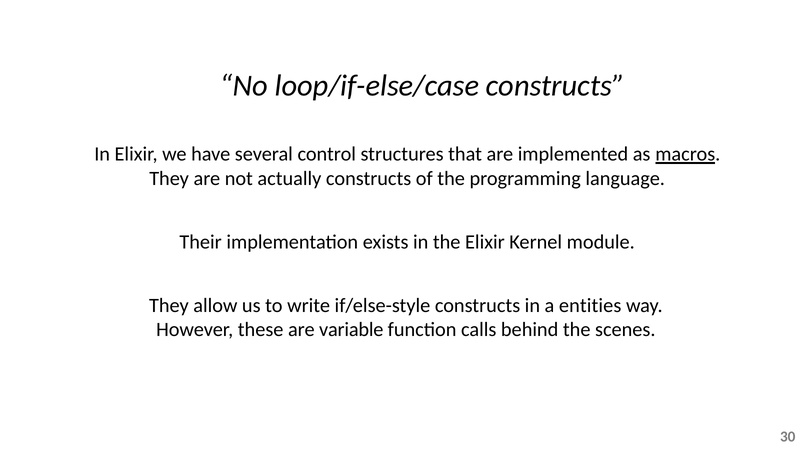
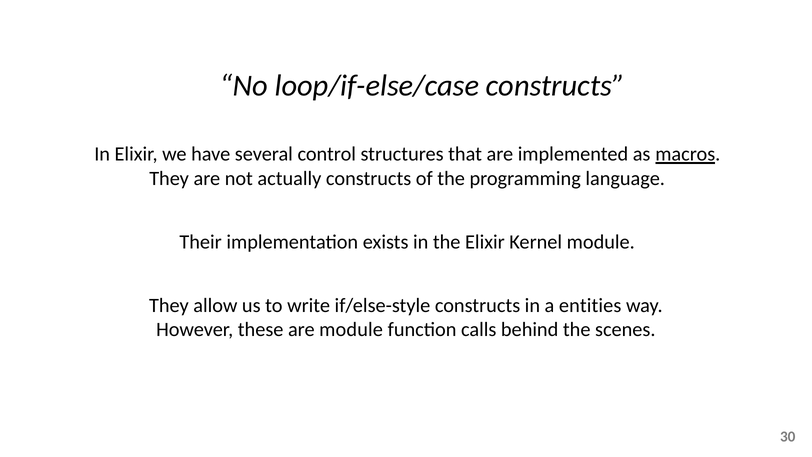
are variable: variable -> module (351, 330)
